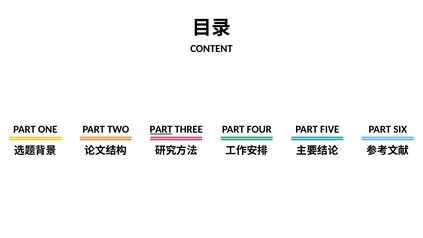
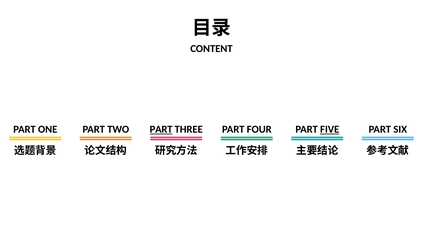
FIVE underline: none -> present (330, 129)
